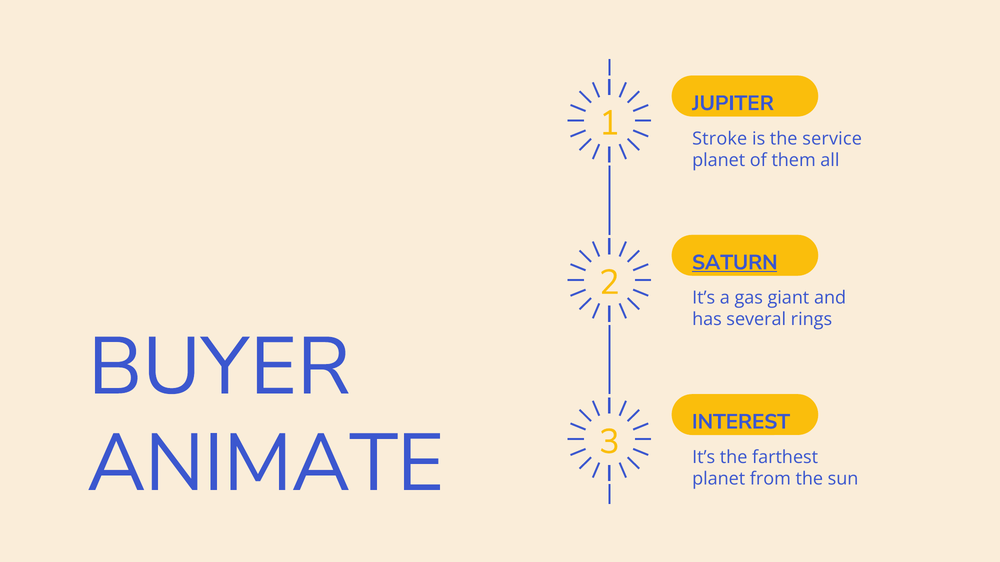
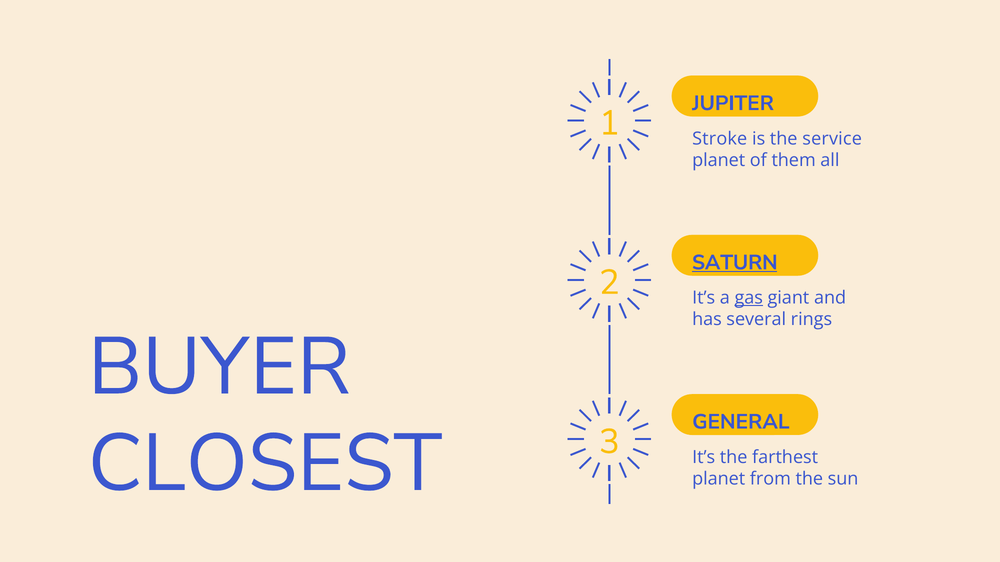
gas underline: none -> present (749, 298)
INTEREST: INTEREST -> GENERAL (741, 422)
ANIMATE: ANIMATE -> CLOSEST (265, 464)
